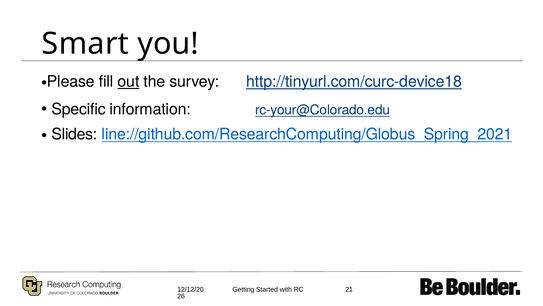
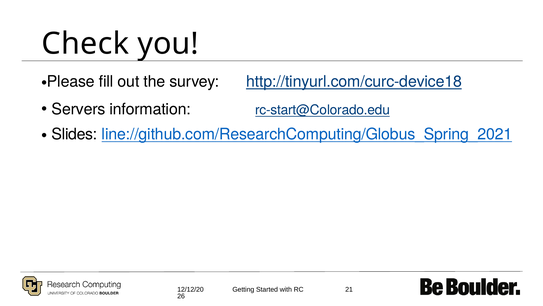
Smart: Smart -> Check (85, 44)
out underline: present -> none (129, 81)
Specific: Specific -> Servers (79, 109)
rc-your@Colorado.edu: rc-your@Colorado.edu -> rc-start@Colorado.edu (323, 110)
